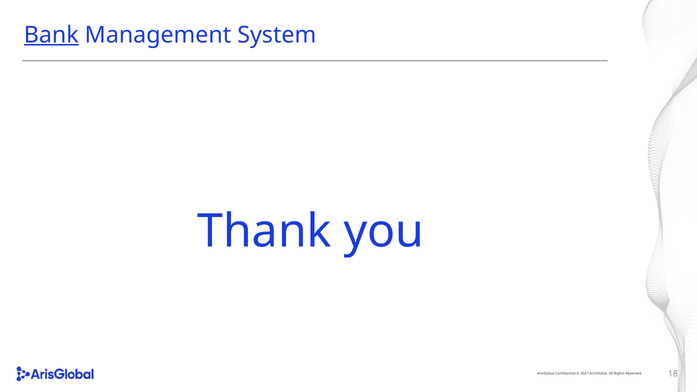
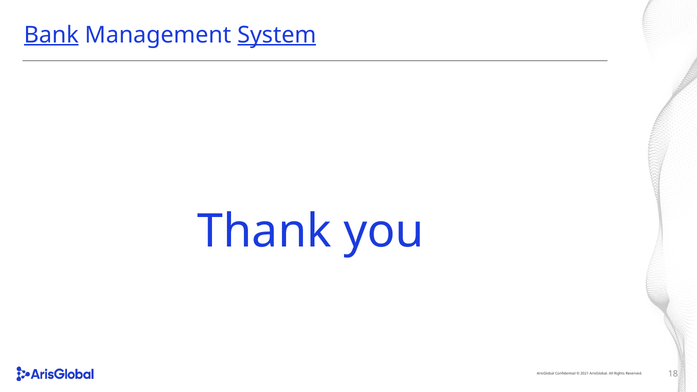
System underline: none -> present (277, 35)
